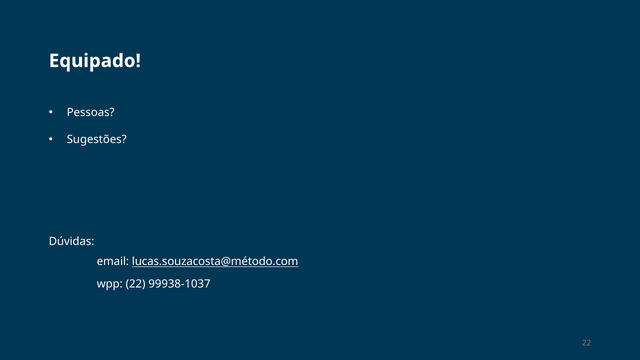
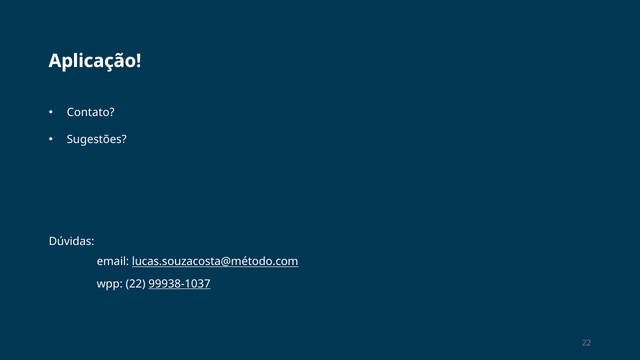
Equipado: Equipado -> Aplicação (95, 61)
Pessoas: Pessoas -> Contato (91, 113)
99938-1037 underline: none -> present (179, 284)
